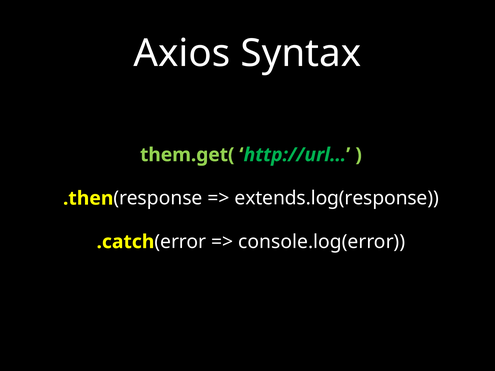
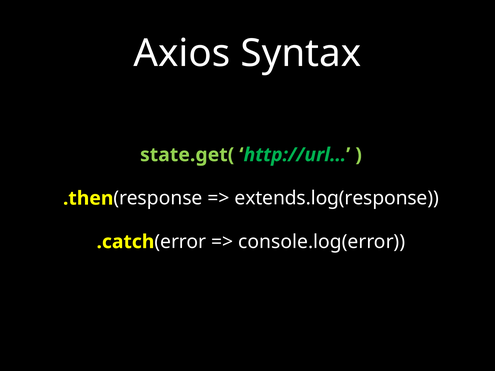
them.get(: them.get( -> state.get( (187, 155)
